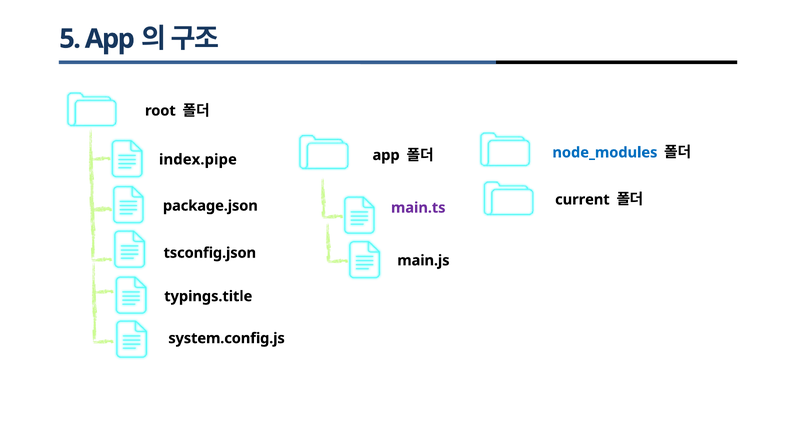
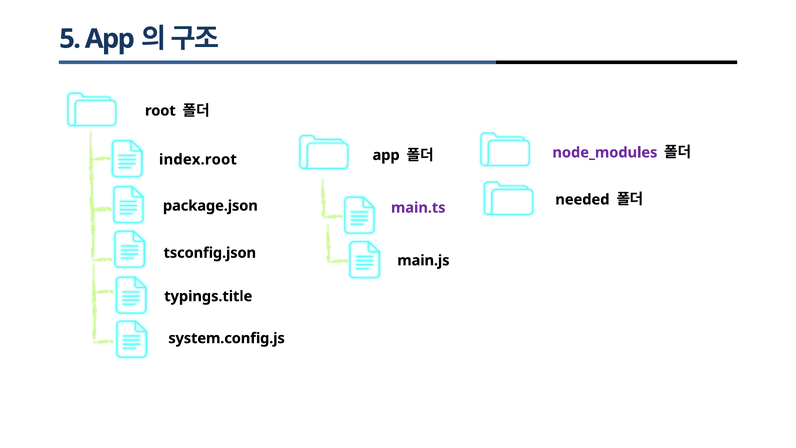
node_modules colour: blue -> purple (605, 152)
index.pipe: index.pipe -> index.root (198, 159)
current: current -> needed (582, 200)
